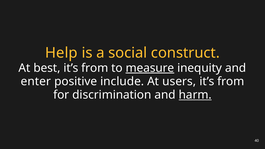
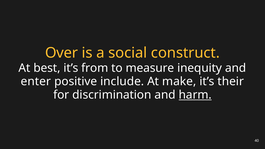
Help: Help -> Over (62, 53)
measure underline: present -> none (150, 68)
users: users -> make (179, 81)
from: from -> their (231, 81)
